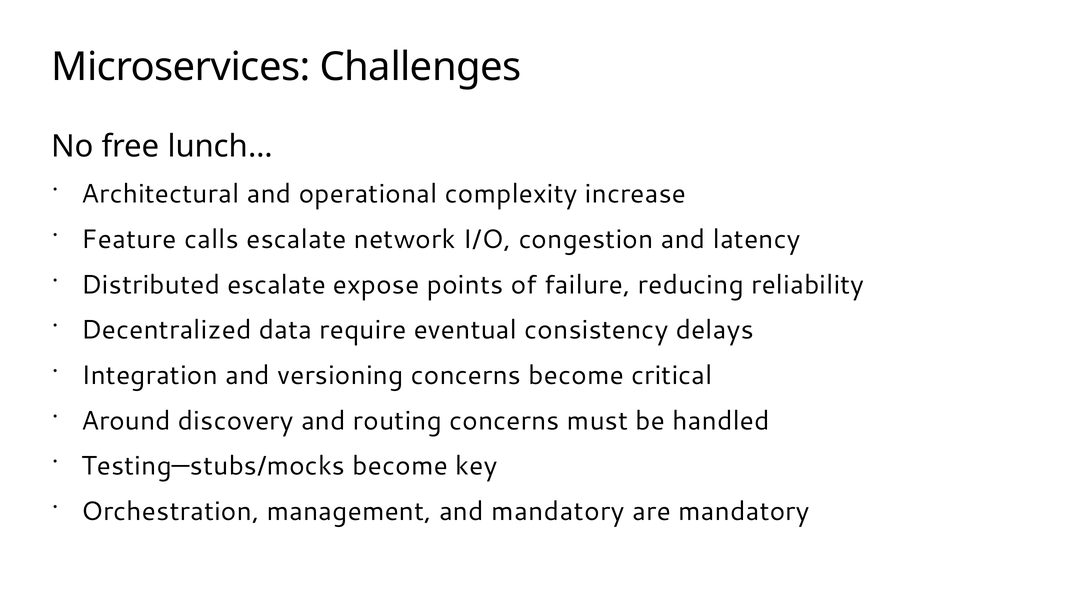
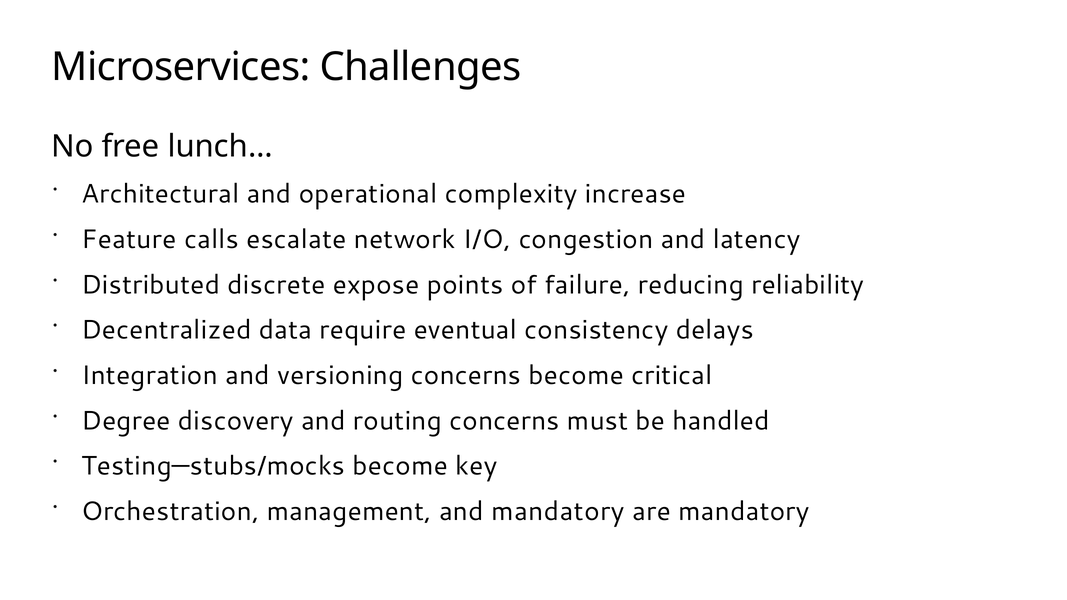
Distributed escalate: escalate -> discrete (276, 285)
Around: Around -> Degree (126, 421)
